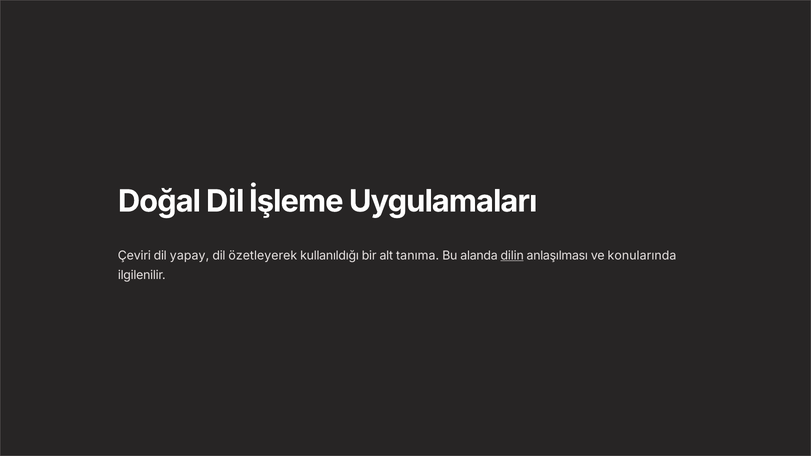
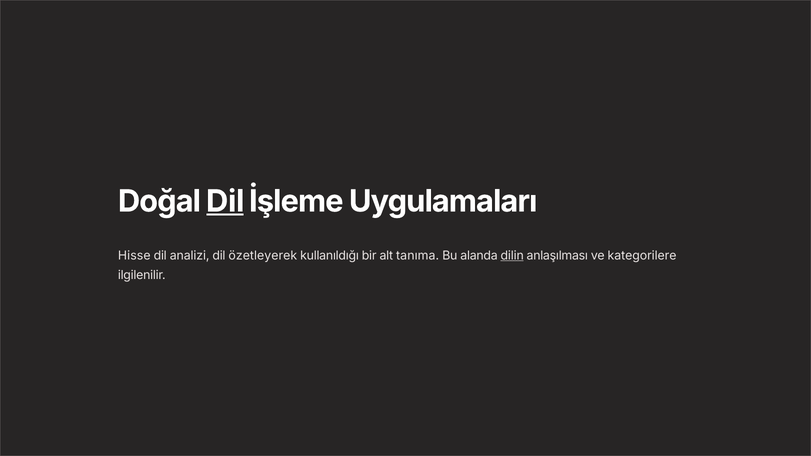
Dil underline: none -> present (225, 201)
Çeviri: Çeviri -> Hisse (134, 256)
yapay: yapay -> analizi (190, 256)
konularında: konularında -> kategorilere (642, 256)
